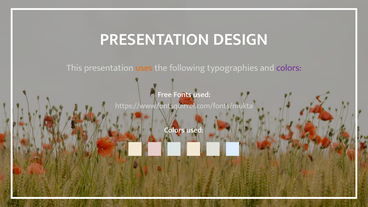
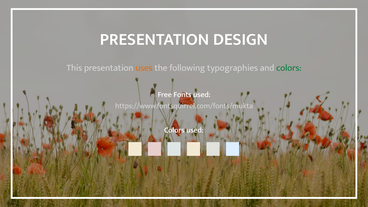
colors colour: purple -> green (289, 68)
